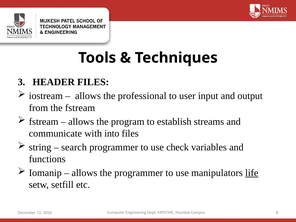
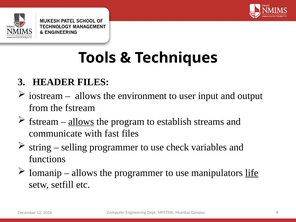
professional: professional -> environment (142, 96)
allows underline: none -> present (81, 122)
into: into -> fast (112, 133)
search: search -> selling (74, 147)
